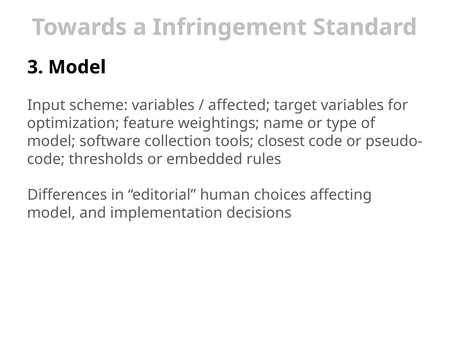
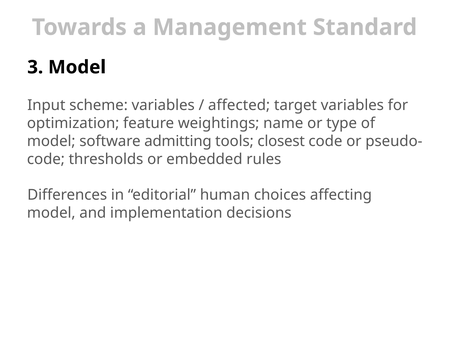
Infringement: Infringement -> Management (230, 27)
collection: collection -> admitting (178, 141)
